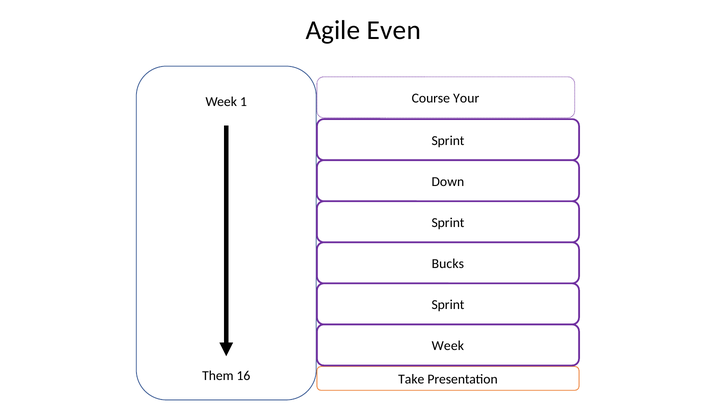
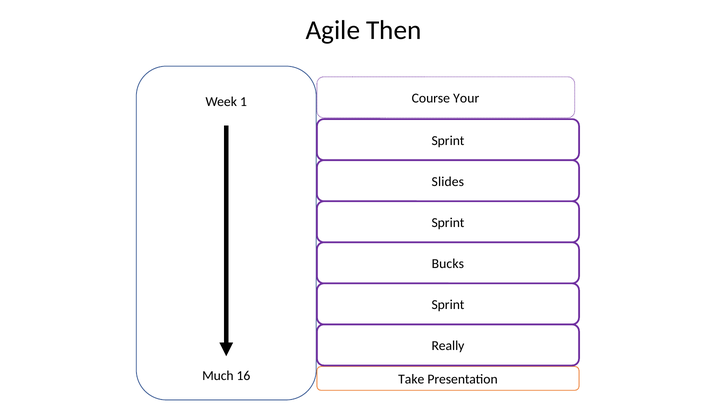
Even: Even -> Then (394, 30)
Down: Down -> Slides (448, 182)
Week: Week -> Really (448, 346)
Them: Them -> Much (218, 376)
